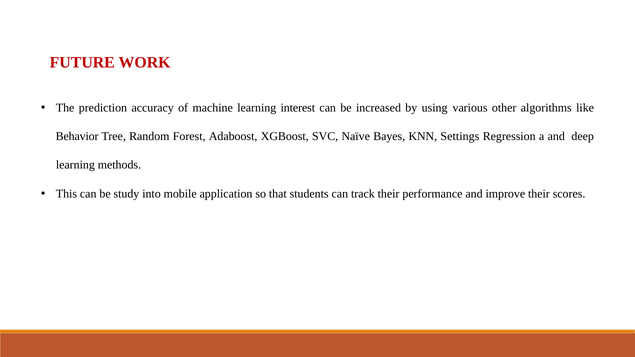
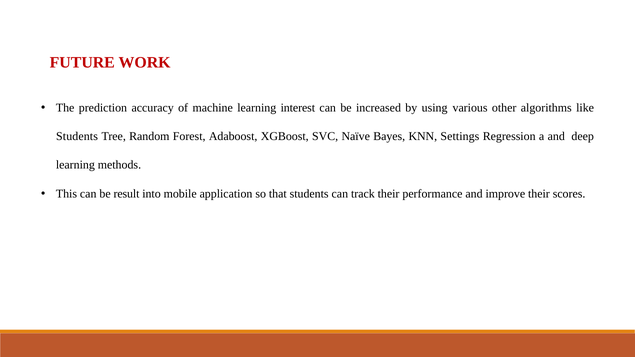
Behavior: Behavior -> Students (77, 136)
study: study -> result (127, 194)
